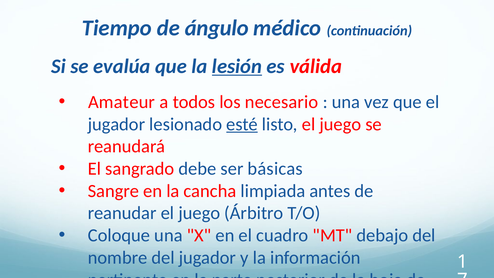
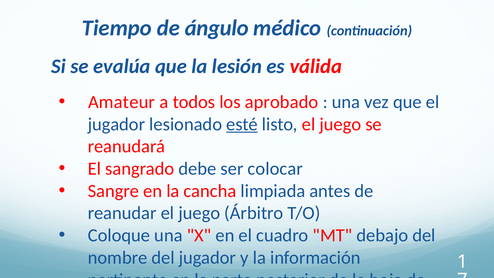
lesión underline: present -> none (237, 66)
necesario: necesario -> aprobado (282, 102)
básicas: básicas -> colocar (275, 169)
